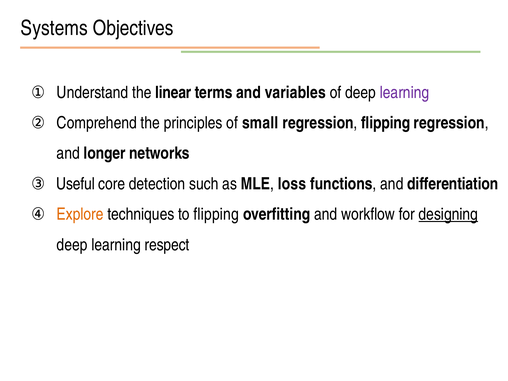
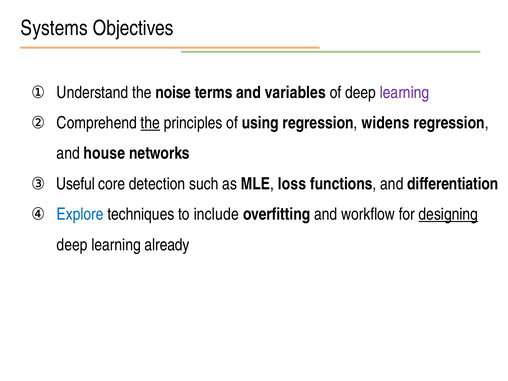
linear: linear -> noise (173, 92)
the underline: none -> present (150, 123)
small: small -> using (260, 123)
regression flipping: flipping -> widens (386, 123)
longer: longer -> house (104, 153)
Explore colour: orange -> blue (80, 214)
to flipping: flipping -> include (216, 214)
respect: respect -> already (167, 245)
